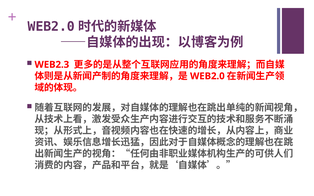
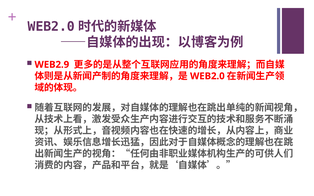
WEB2.3: WEB2.3 -> WEB2.9 (52, 65)
